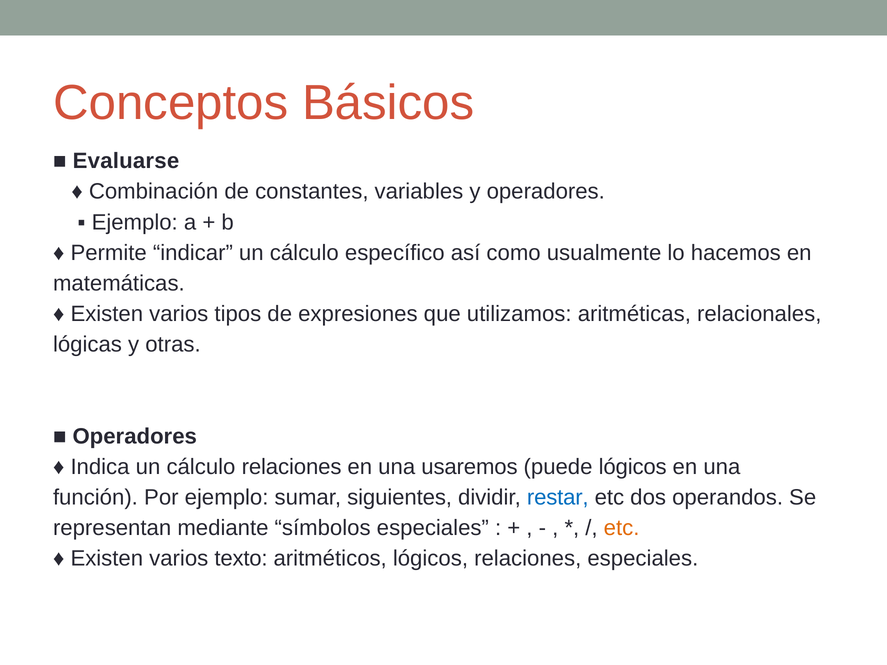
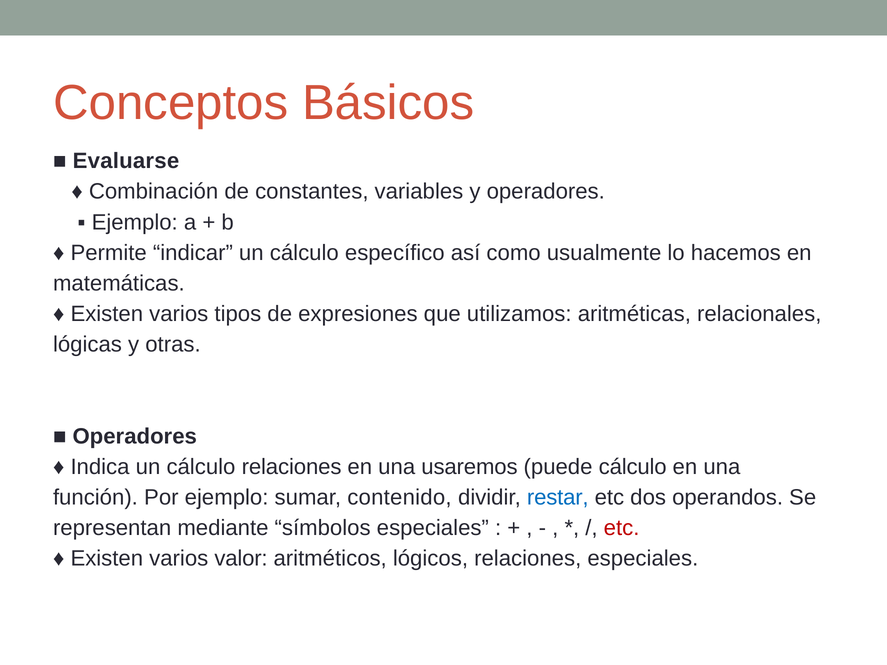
puede lógicos: lógicos -> cálculo (633, 467)
siguientes: siguientes -> contenido (399, 498)
etc colour: orange -> red (622, 528)
texto: texto -> valor (241, 559)
